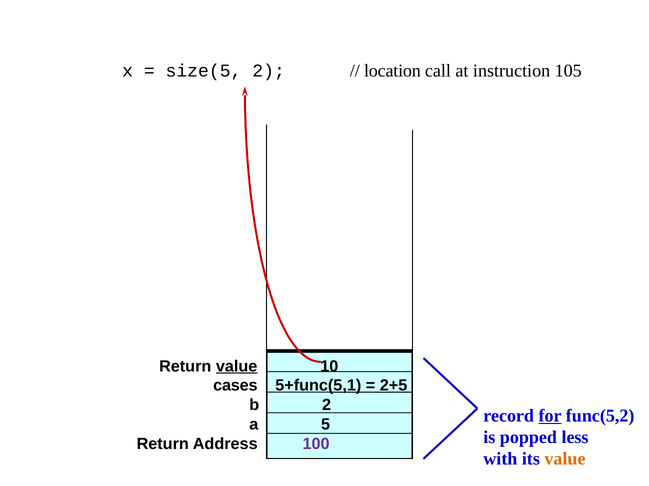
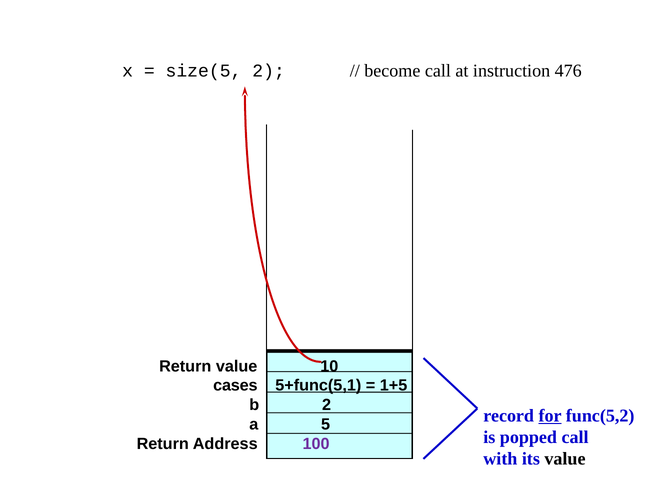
location: location -> become (392, 71)
105: 105 -> 476 (568, 71)
value underline: present -> none (237, 367)
2+5: 2+5 -> 1+5 (394, 386)
popped less: less -> call (575, 438)
value colour: orange -> black (565, 460)
